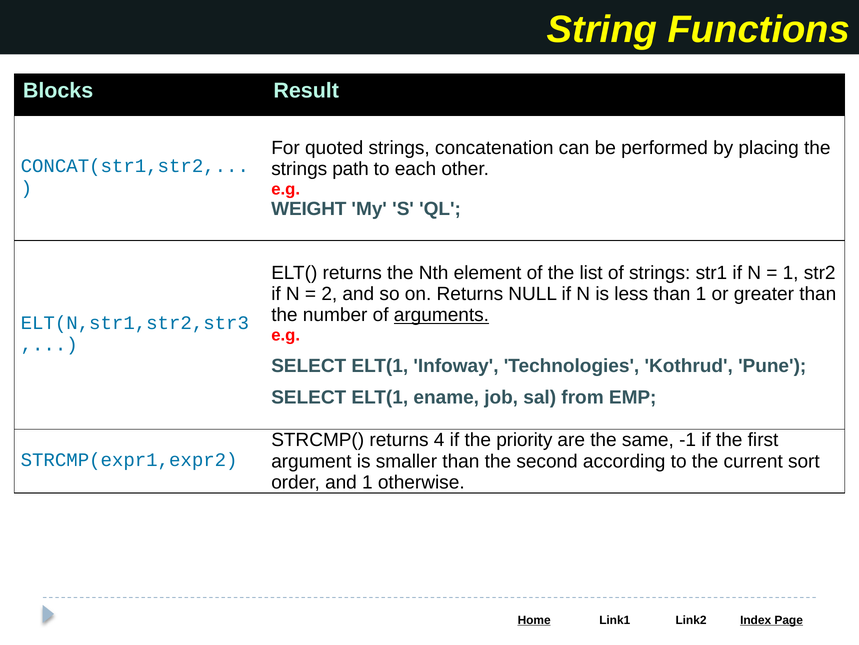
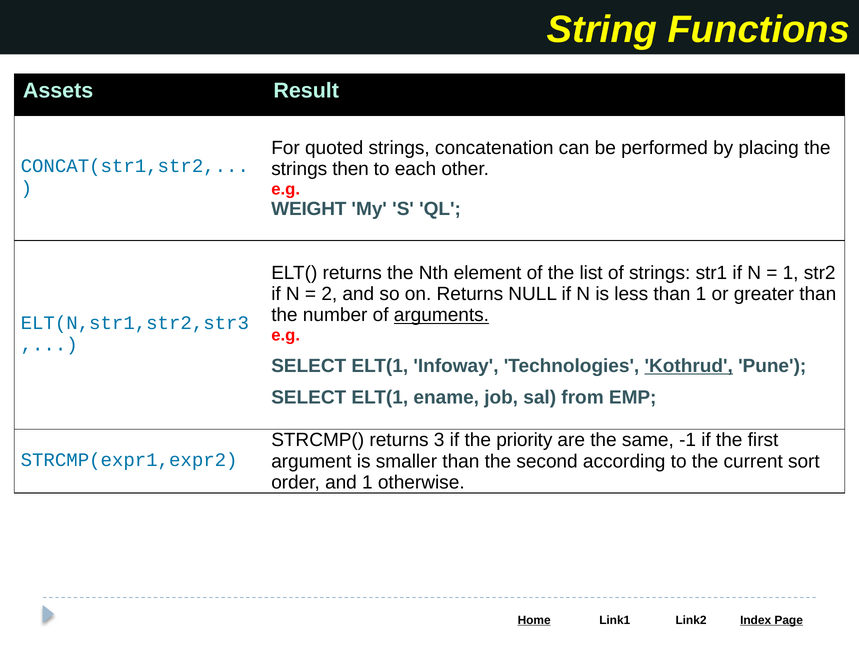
Blocks: Blocks -> Assets (58, 91)
path: path -> then (351, 169)
Kothrud underline: none -> present (689, 365)
4: 4 -> 3 (439, 440)
